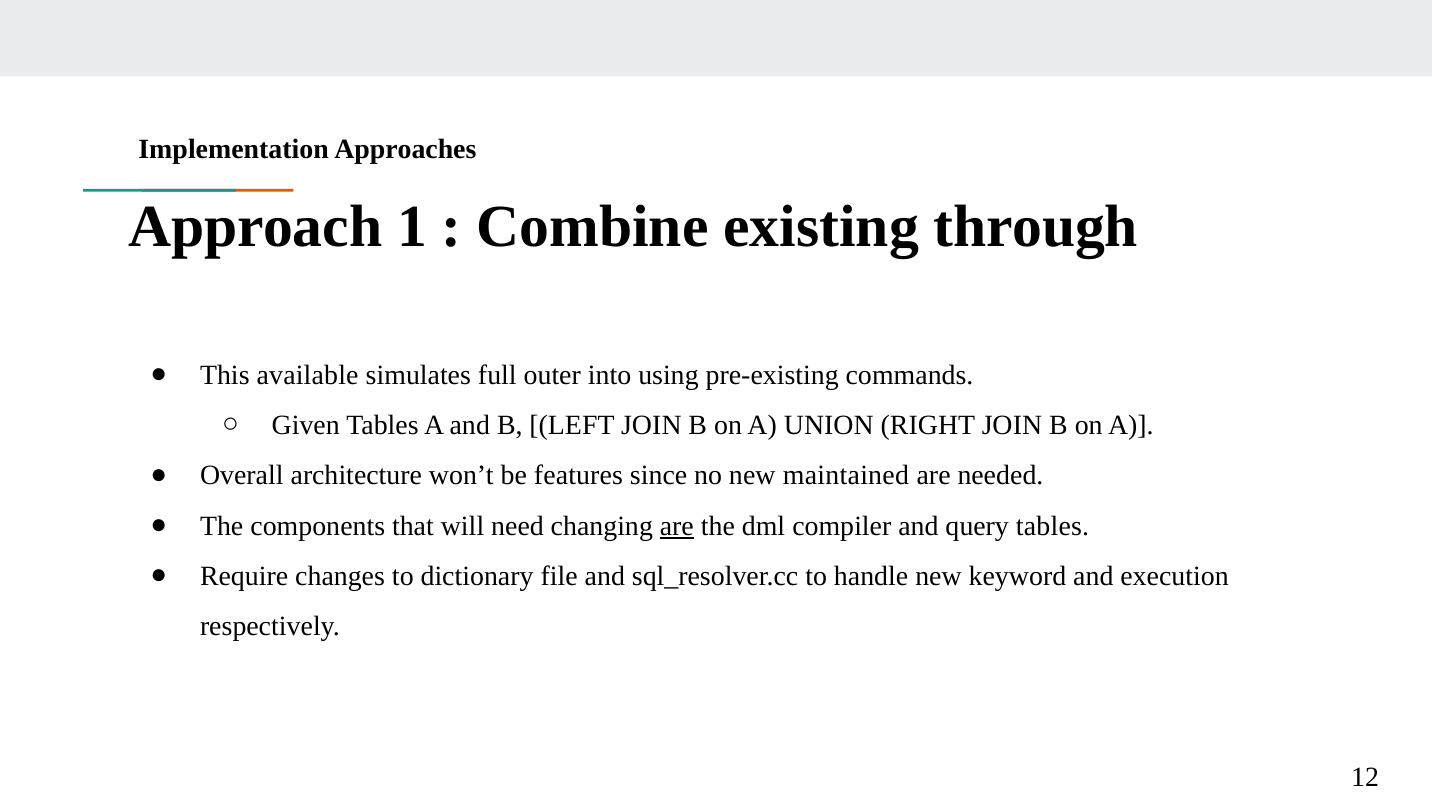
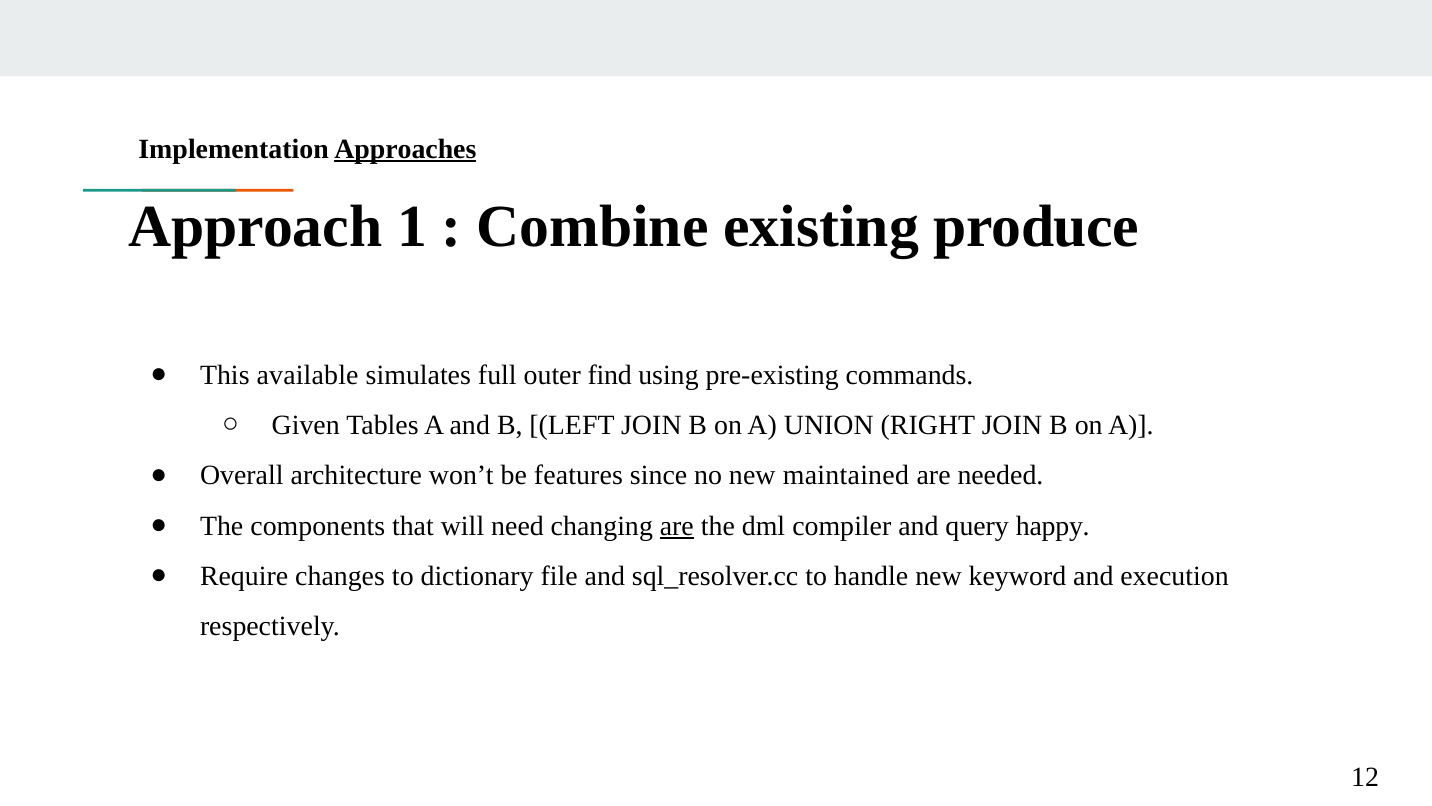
Approaches underline: none -> present (405, 149)
through: through -> produce (1036, 226)
into: into -> find (610, 375)
query tables: tables -> happy (1053, 526)
